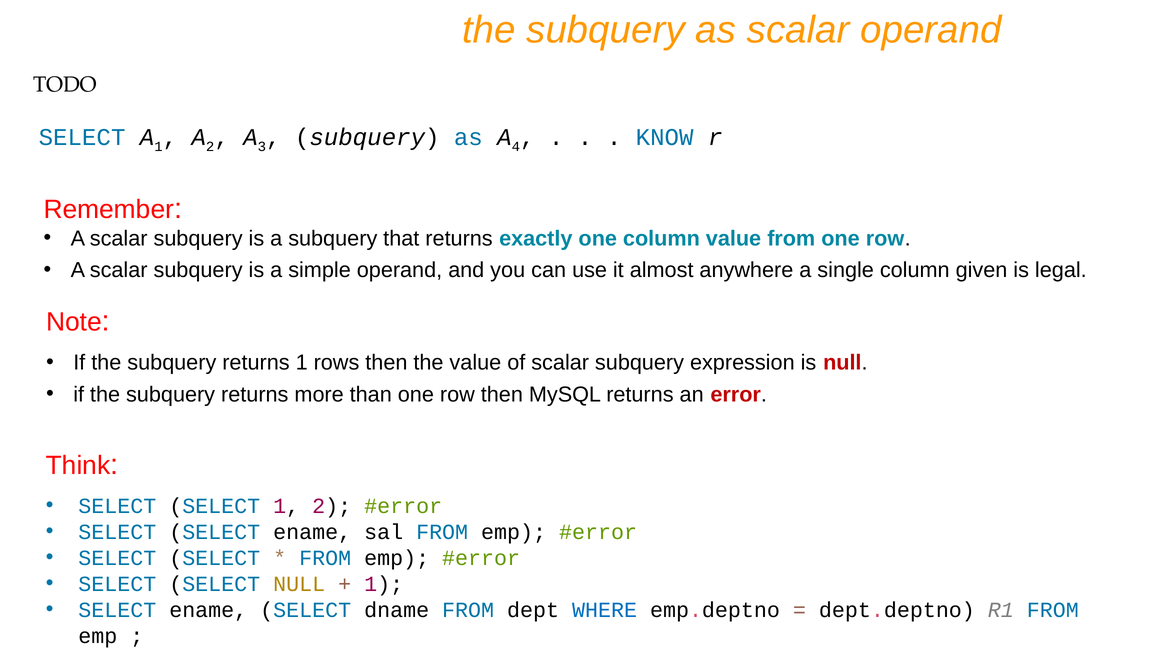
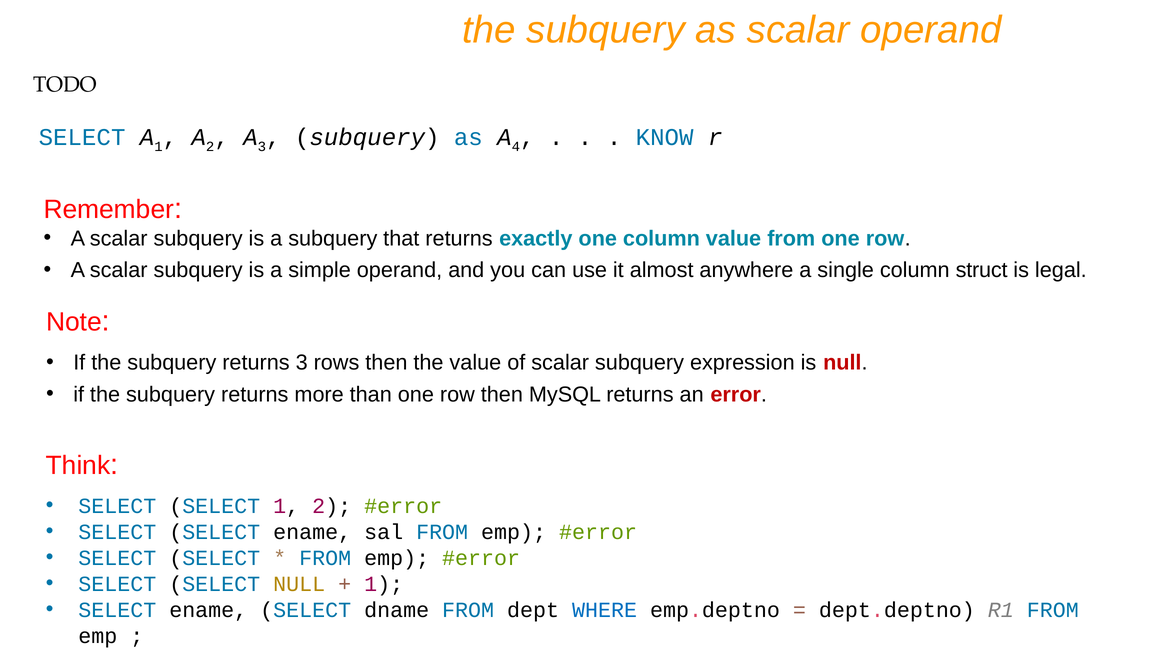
given: given -> struct (982, 270)
returns 1: 1 -> 3 (302, 363)
